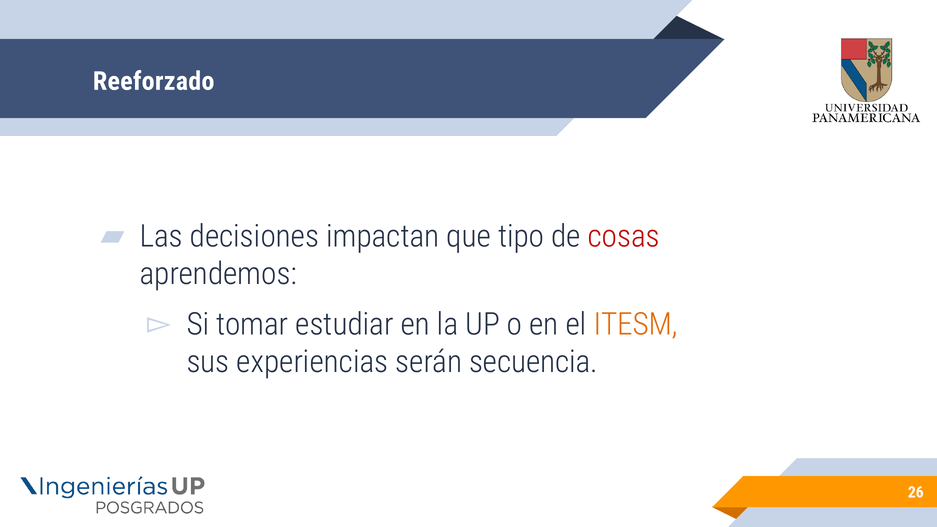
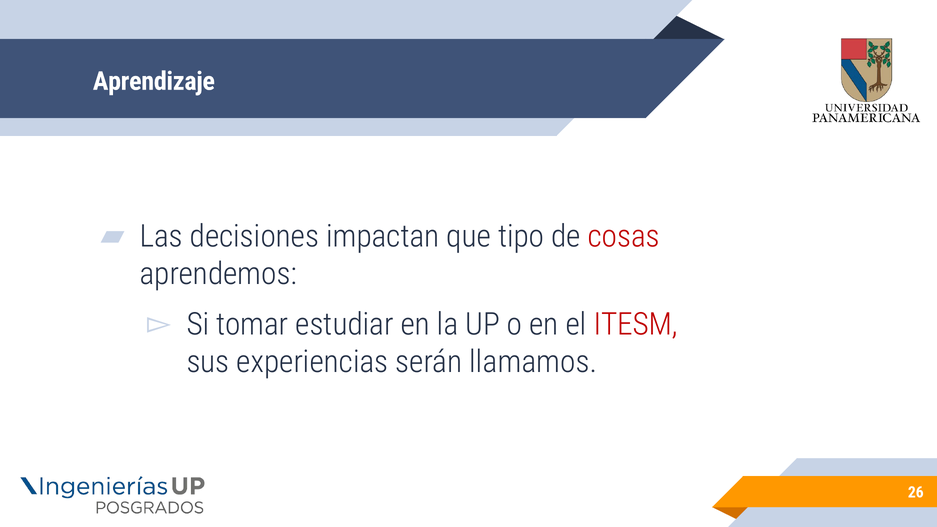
Reeforzado: Reeforzado -> Aprendizaje (154, 81)
ITESM colour: orange -> red (636, 325)
secuencia: secuencia -> llamamos (533, 362)
